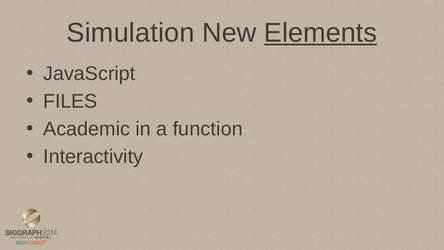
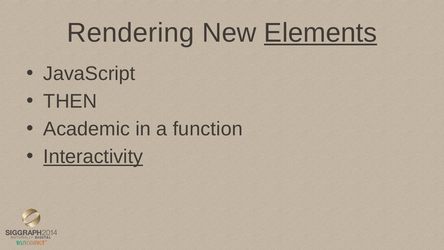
Simulation: Simulation -> Rendering (131, 33)
FILES: FILES -> THEN (70, 101)
Interactivity underline: none -> present (93, 157)
